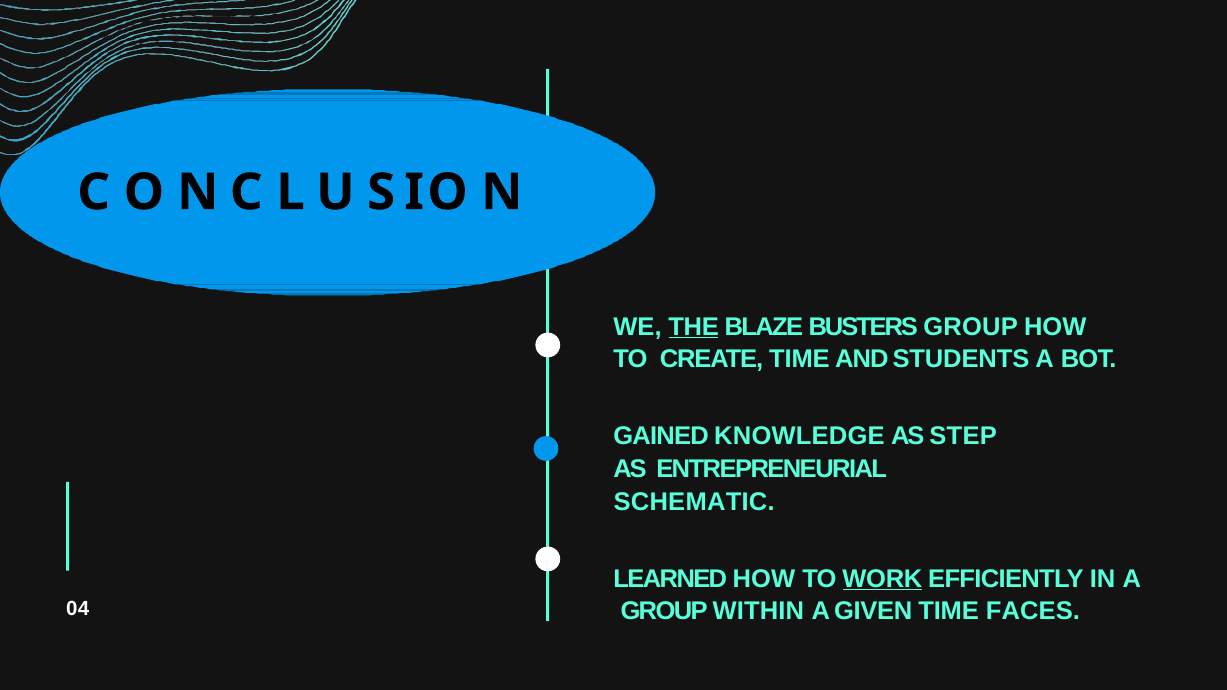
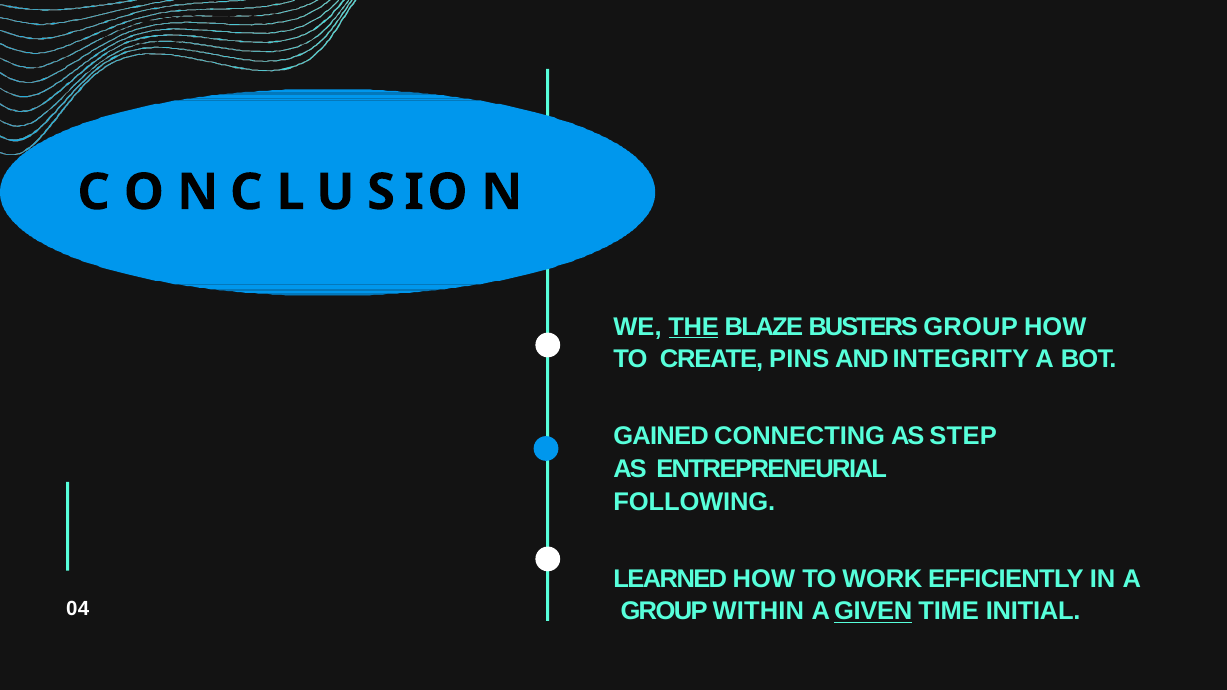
CREATE TIME: TIME -> PINS (799, 359)
STUDENTS: STUDENTS -> INTEGRITY (961, 359)
KNOWLEDGE: KNOWLEDGE -> CONNECTING (800, 436)
SCHEMATIC: SCHEMATIC -> FOLLOWING (694, 502)
WORK underline: present -> none (882, 579)
GIVEN underline: none -> present (873, 612)
FACES: FACES -> INITIAL (1033, 612)
